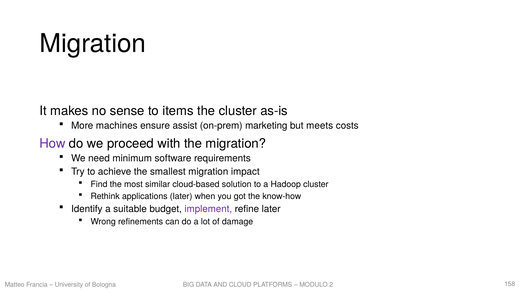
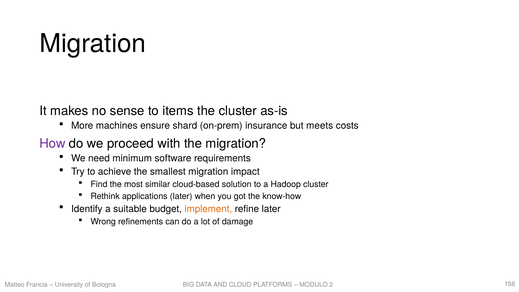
assist: assist -> shard (185, 126)
marketing: marketing -> insurance (266, 126)
implement colour: purple -> orange (208, 209)
